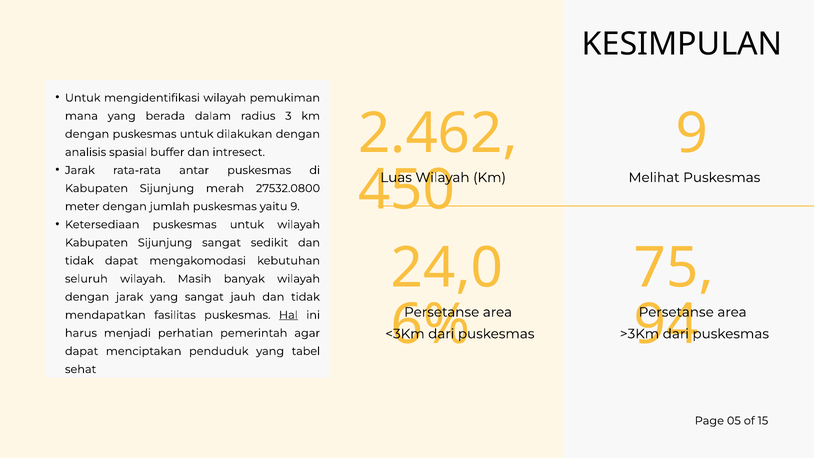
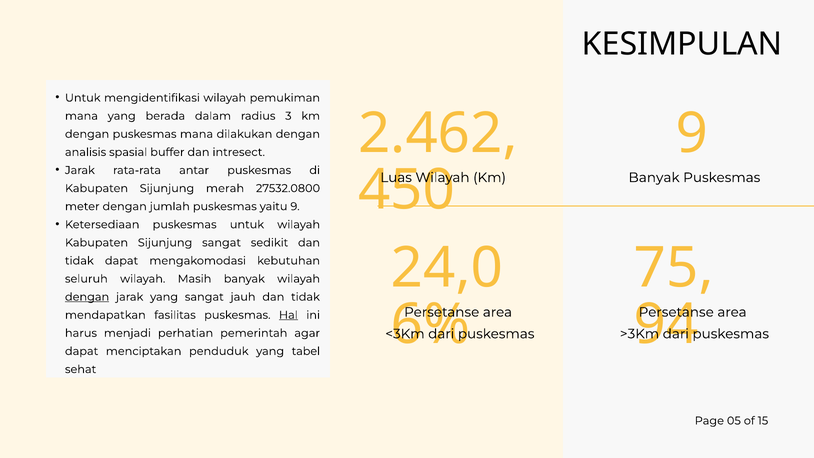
dengan puskesmas untuk: untuk -> mana (197, 134)
Melihat: Melihat -> Banyak (654, 177)
dengan underline: none -> present (87, 297)
